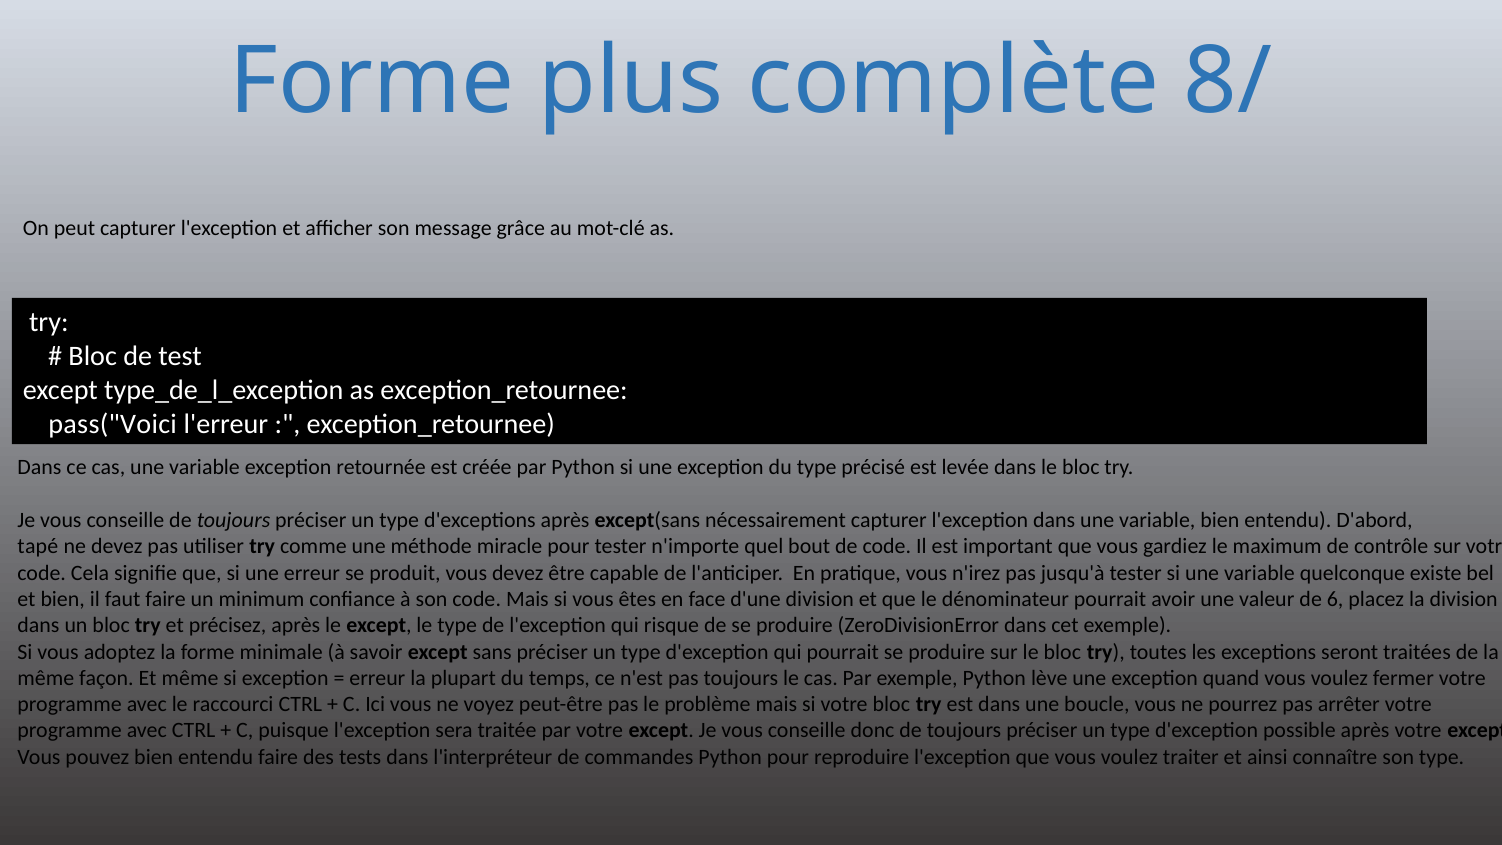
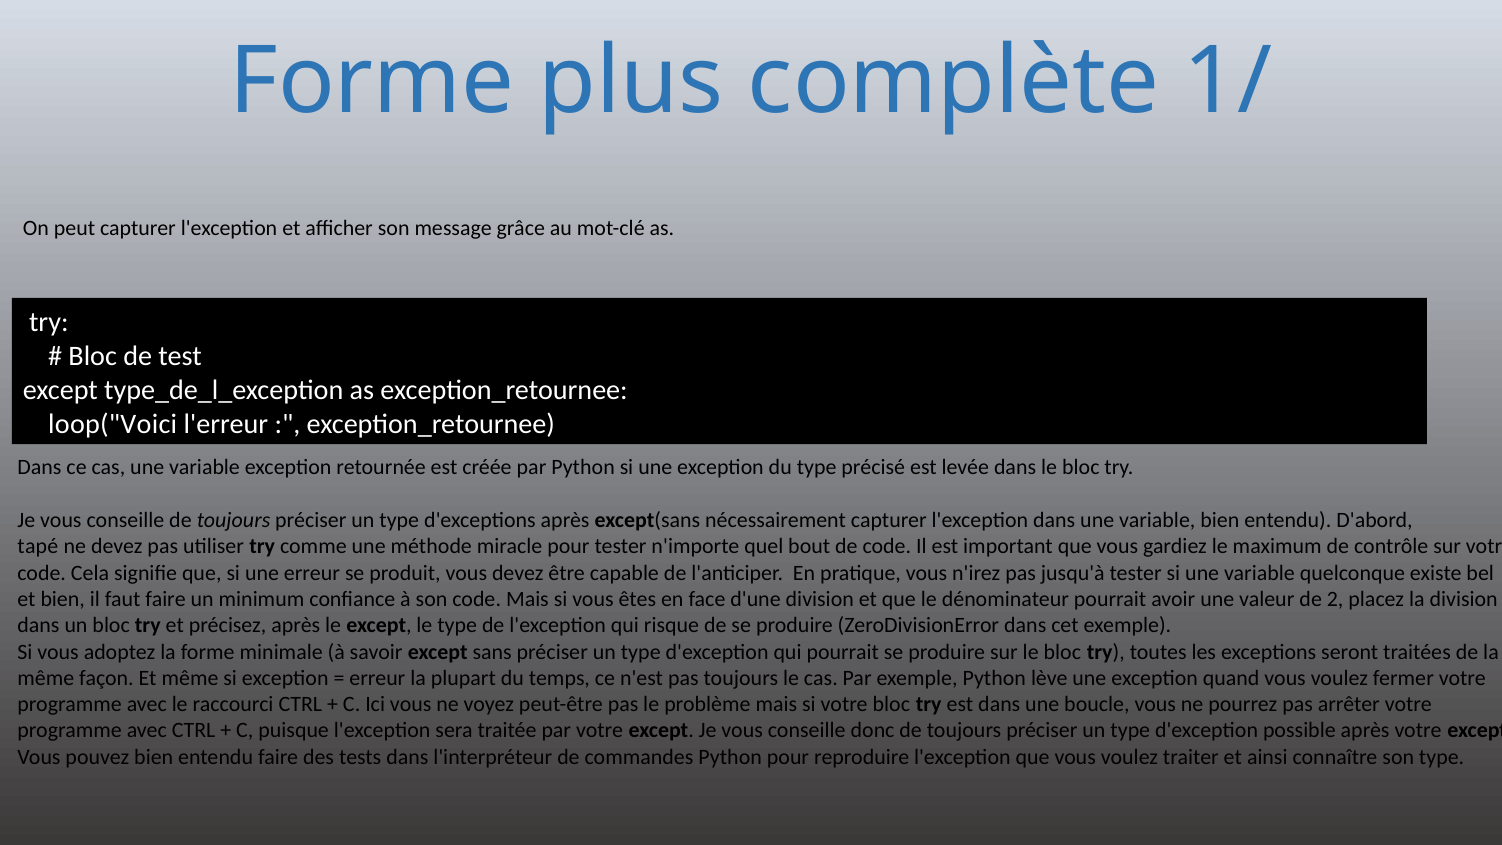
8/: 8/ -> 1/ (1228, 81)
pass("Voici: pass("Voici -> loop("Voici (113, 424)
6: 6 -> 2 (1335, 599)
